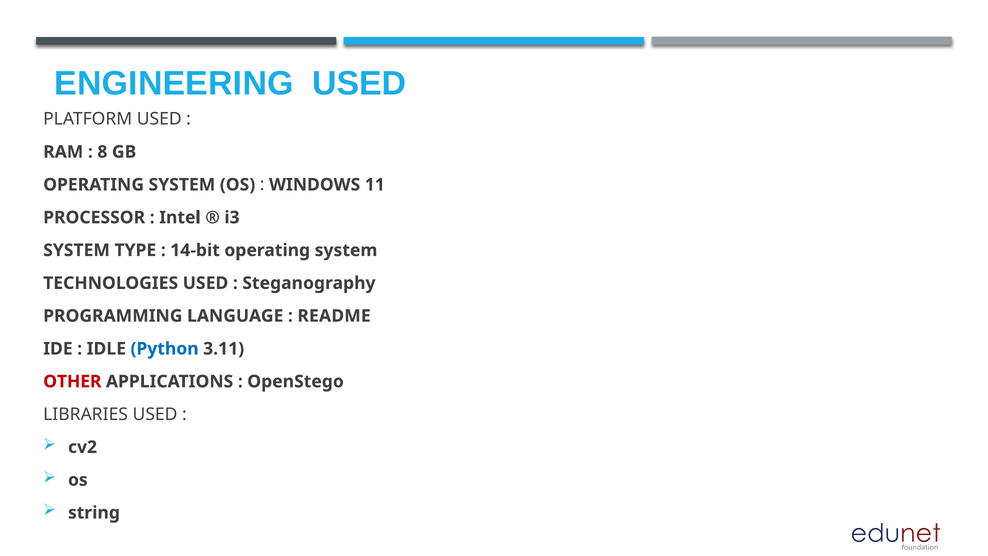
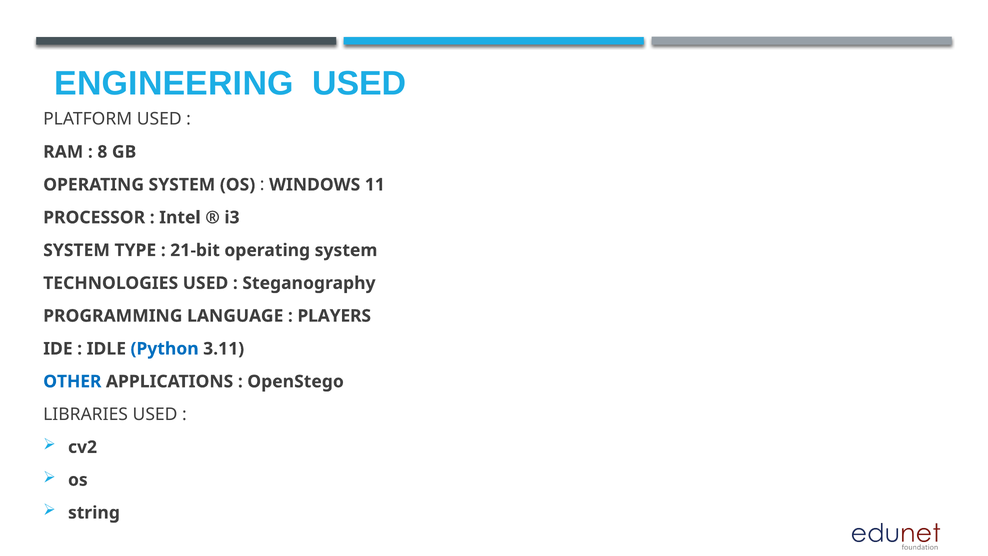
14-bit: 14-bit -> 21-bit (195, 250)
README: README -> PLAYERS (334, 316)
OTHER colour: red -> blue (72, 381)
